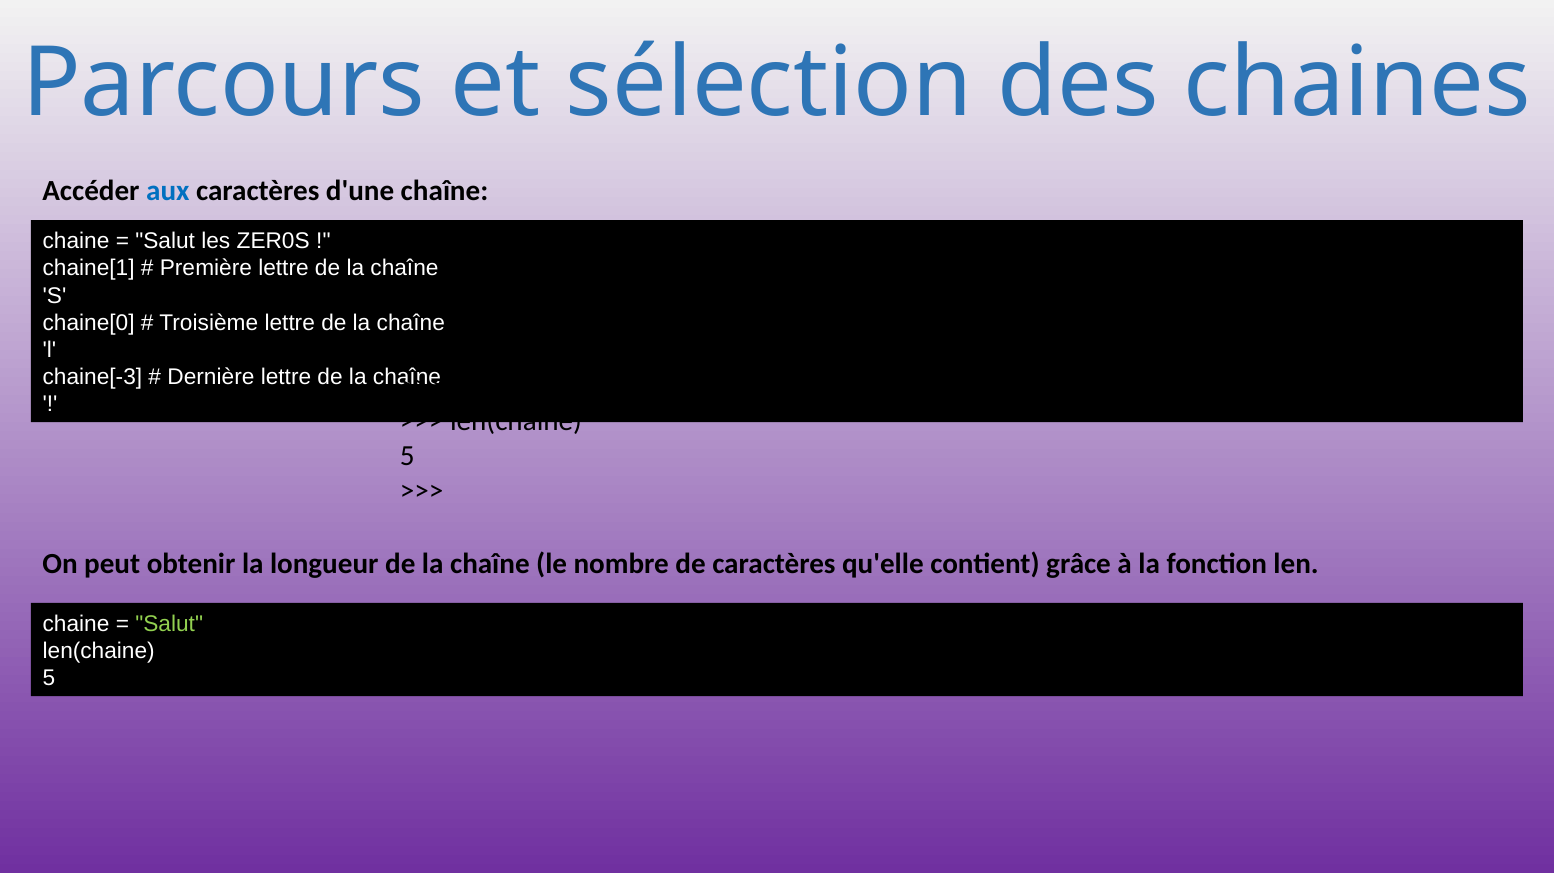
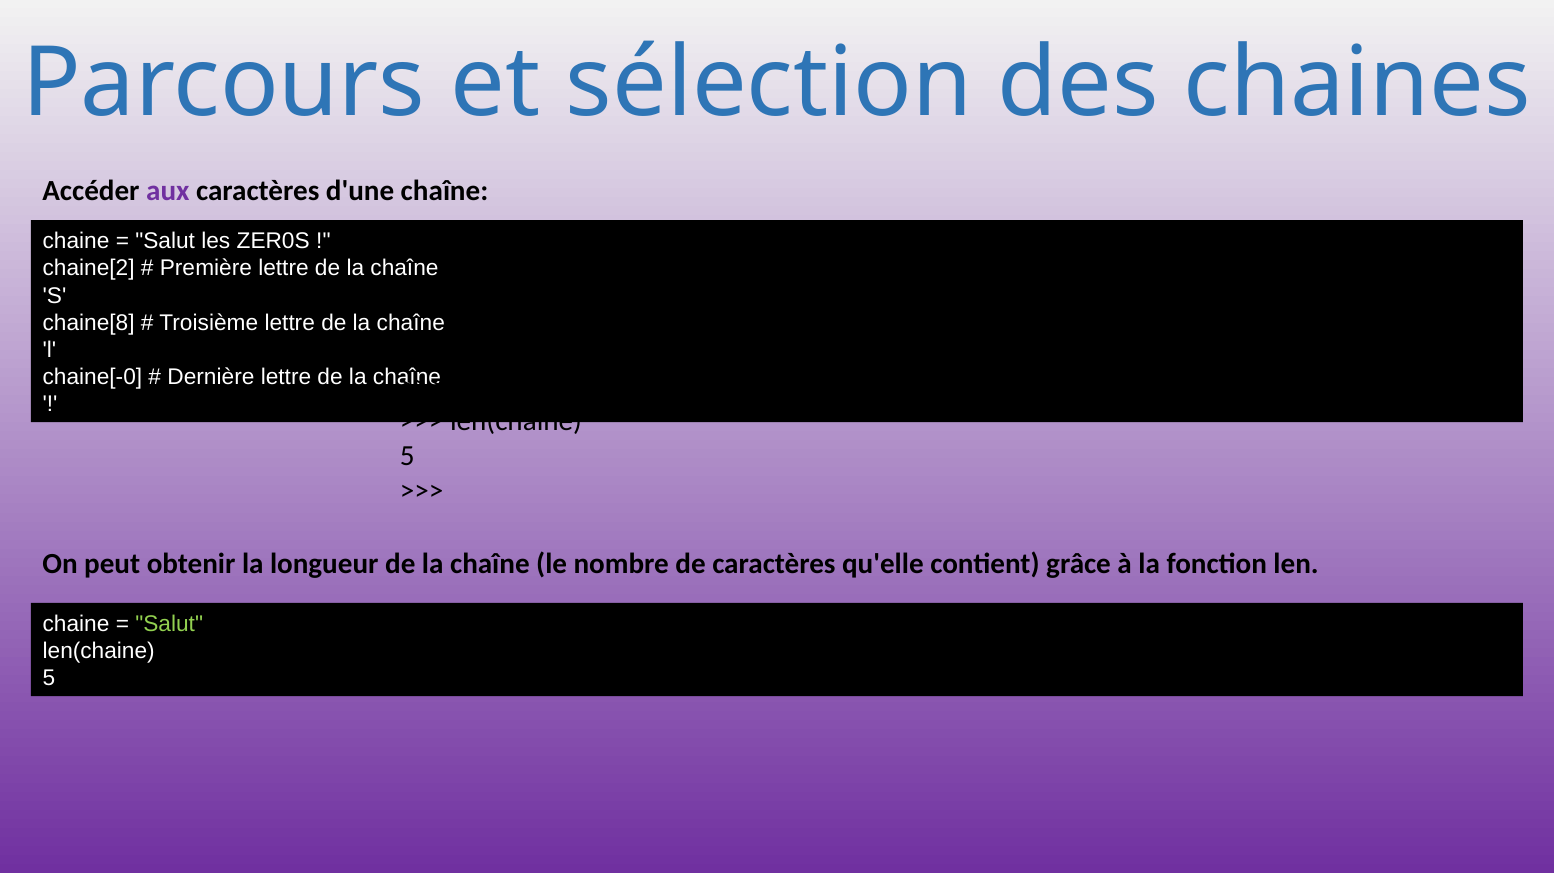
aux colour: blue -> purple (168, 191)
chaine[1: chaine[1 -> chaine[2 (89, 268)
chaine[0: chaine[0 -> chaine[8 (89, 323)
chaine[-3: chaine[-3 -> chaine[-0 (92, 377)
